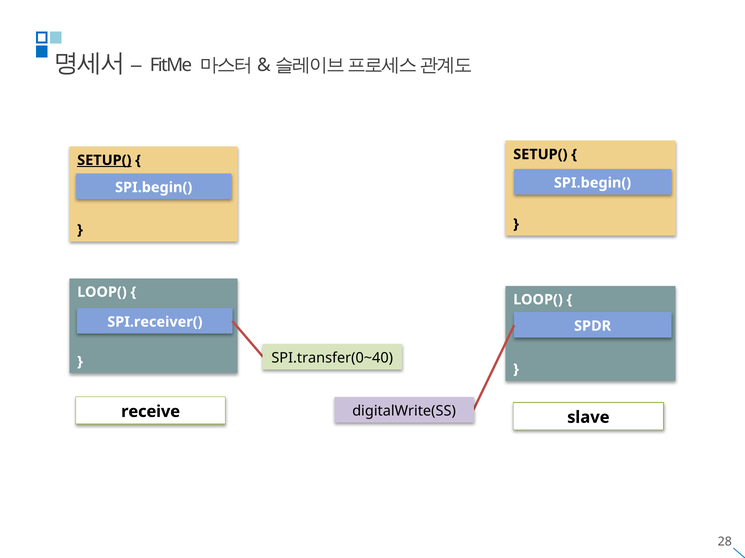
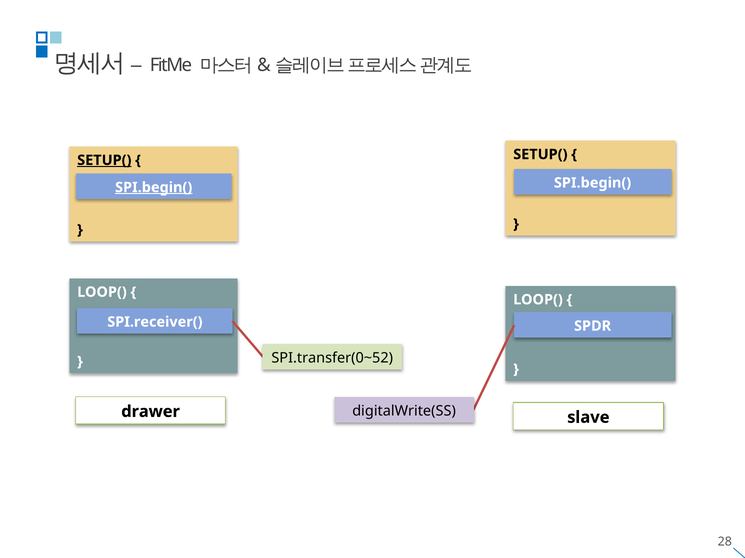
SPI.begin( underline: none -> present (154, 188)
SPI.transfer(0~40: SPI.transfer(0~40 -> SPI.transfer(0~52 (332, 358)
receive: receive -> drawer (151, 412)
